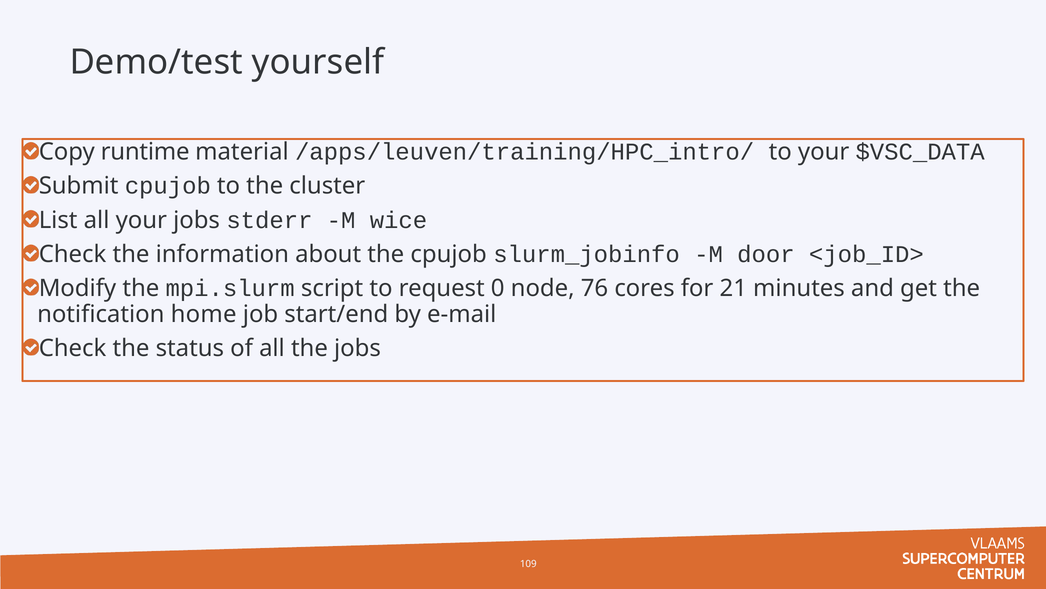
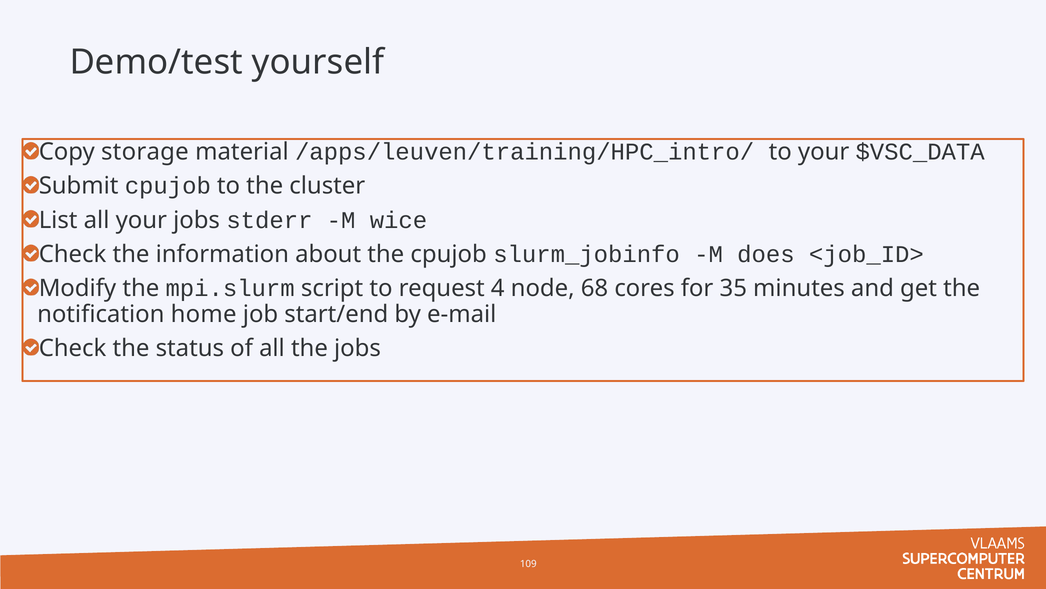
runtime: runtime -> storage (145, 152)
door: door -> does (766, 254)
0: 0 -> 4 (498, 288)
76: 76 -> 68 (595, 288)
21: 21 -> 35 (733, 288)
